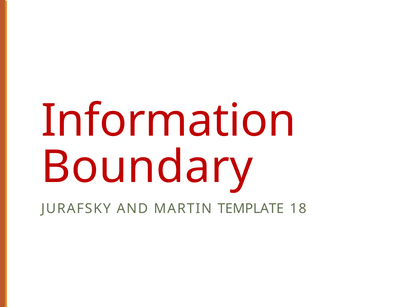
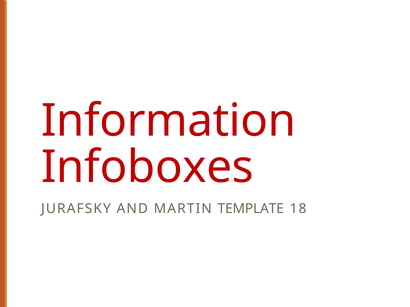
Boundary: Boundary -> Infoboxes (147, 168)
